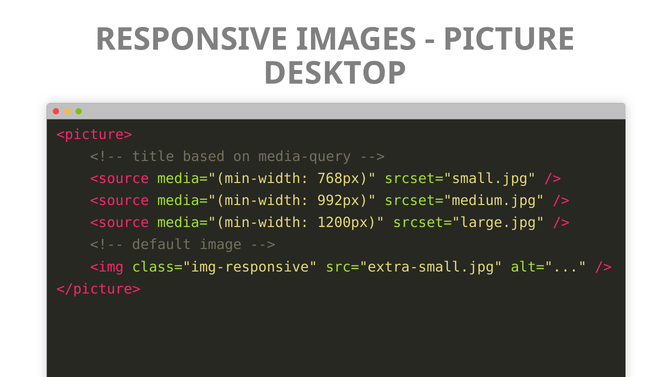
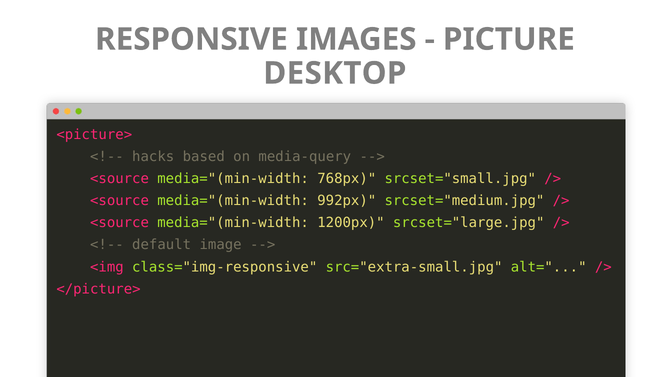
title: title -> hacks (153, 156)
